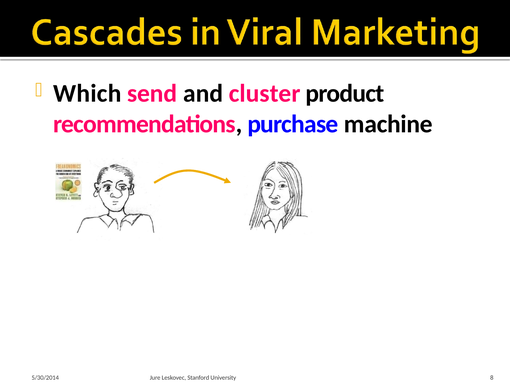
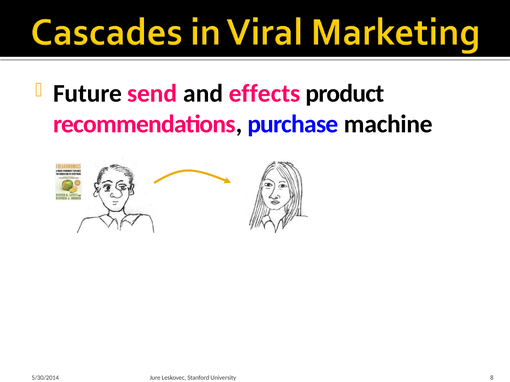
Which: Which -> Future (88, 94)
cluster: cluster -> effects (265, 94)
